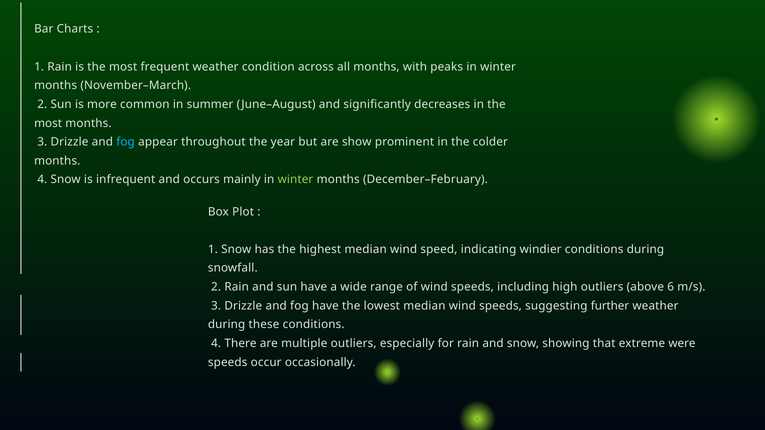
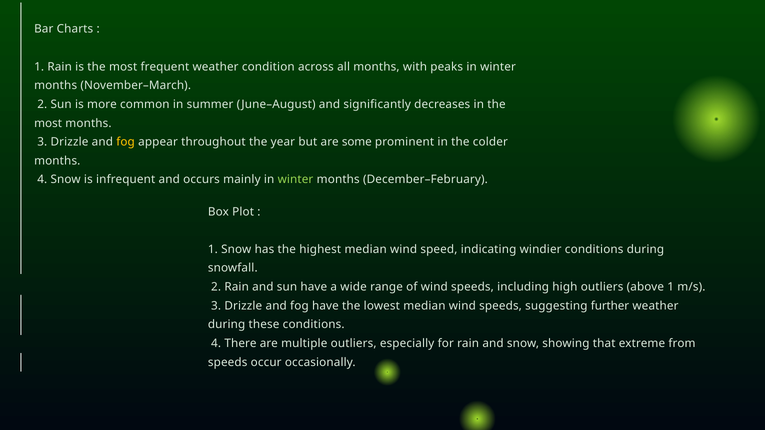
fog colour: light blue -> yellow (126, 142)
show: show -> some (357, 142)
above 6: 6 -> 1 (671, 287)
were: were -> from (682, 344)
